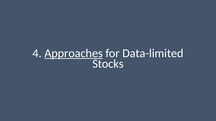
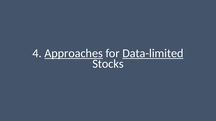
Data-limited underline: none -> present (153, 53)
